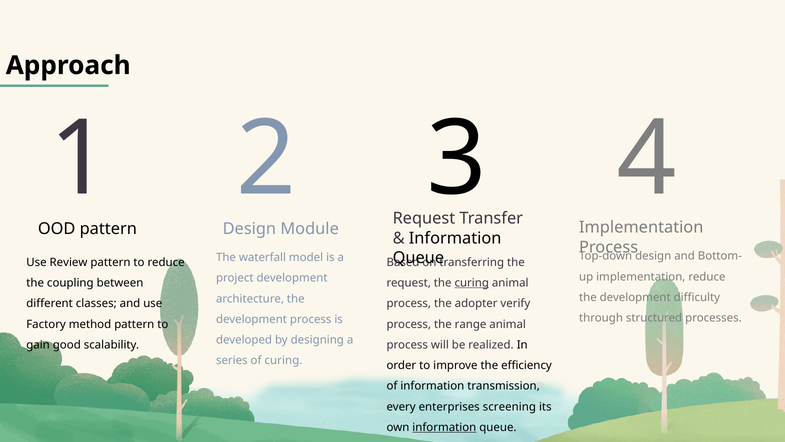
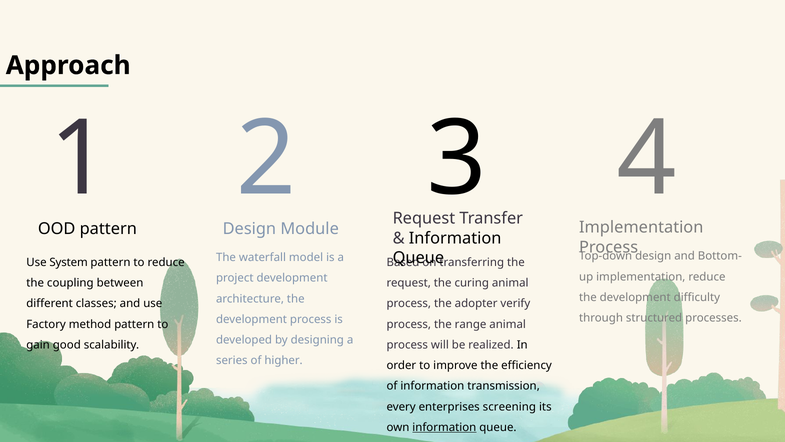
Review: Review -> System (69, 262)
curing underline: present -> none (472, 283)
of curing: curing -> higher (284, 360)
